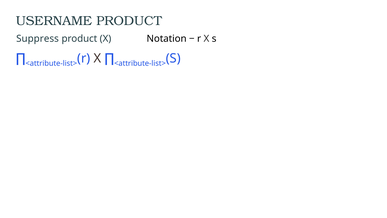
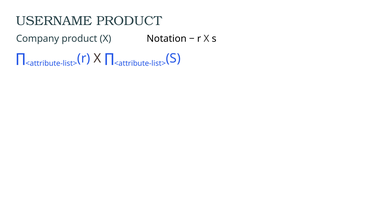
Suppress: Suppress -> Company (38, 39)
